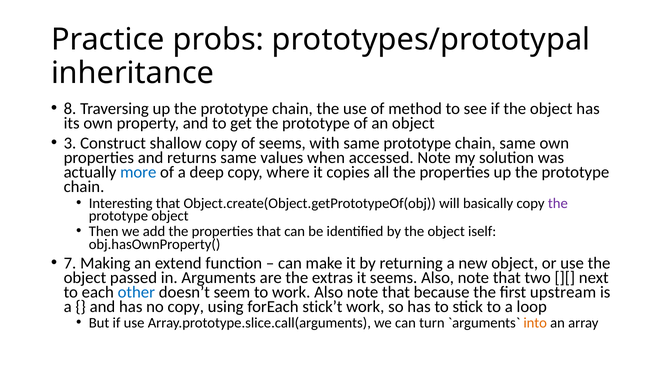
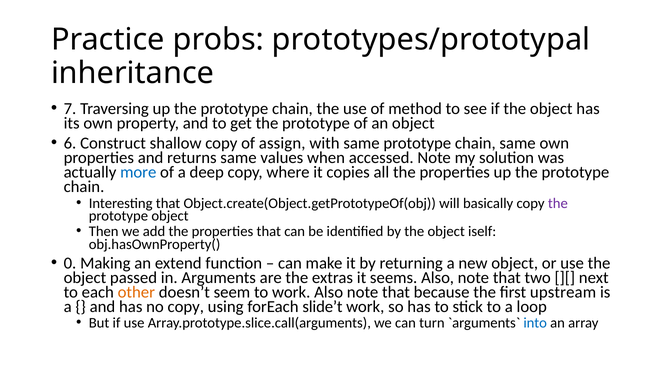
8: 8 -> 7 (70, 109)
3: 3 -> 6 (70, 143)
of seems: seems -> assign (282, 143)
7: 7 -> 0 (70, 263)
other colour: blue -> orange (136, 292)
stick’t: stick’t -> slide’t (322, 307)
into colour: orange -> blue (535, 323)
